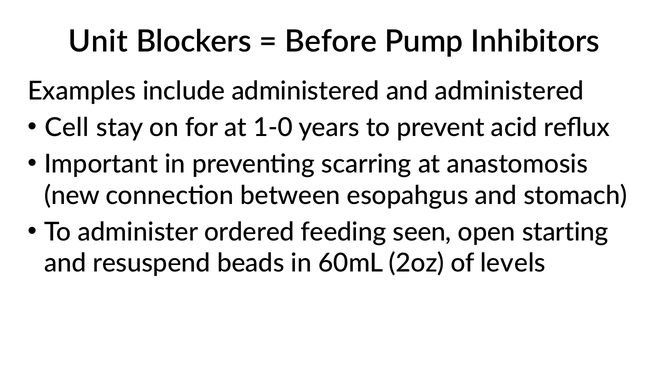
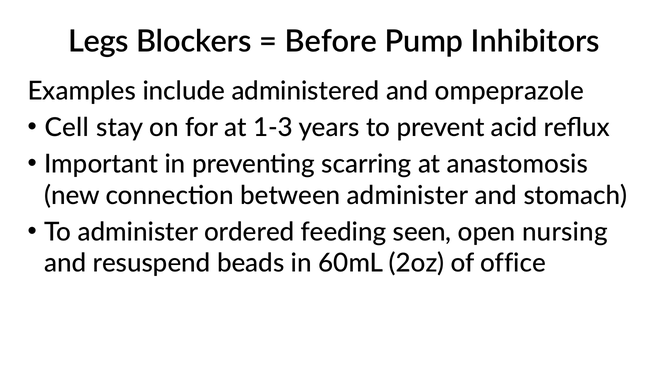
Unit: Unit -> Legs (98, 41)
and administered: administered -> ompeprazole (509, 91)
1-0: 1-0 -> 1-3 (273, 128)
between esopahgus: esopahgus -> administer (408, 195)
starting: starting -> nursing (565, 232)
levels: levels -> office (513, 263)
